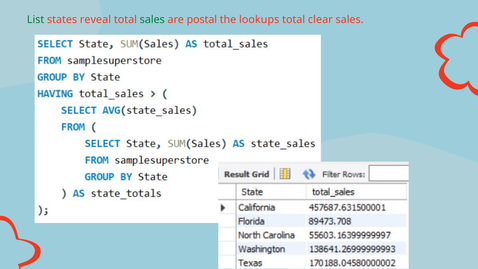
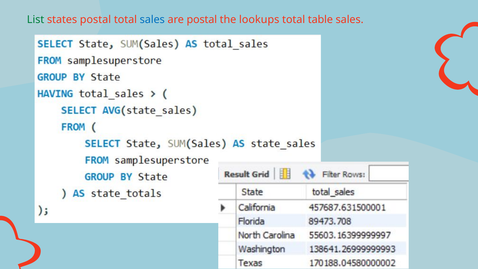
states reveal: reveal -> postal (95, 19)
sales colour: green -> blue (152, 19)
clear: clear -> table (320, 19)
